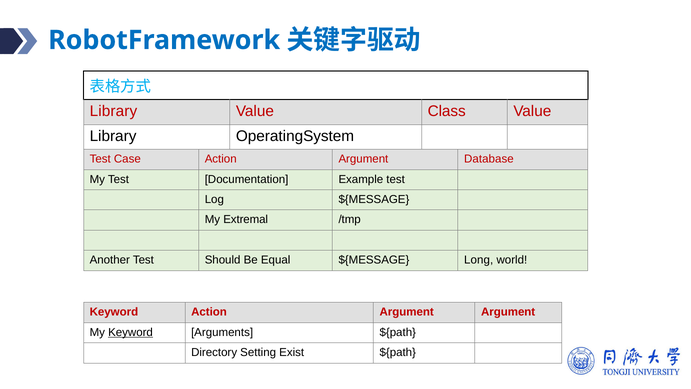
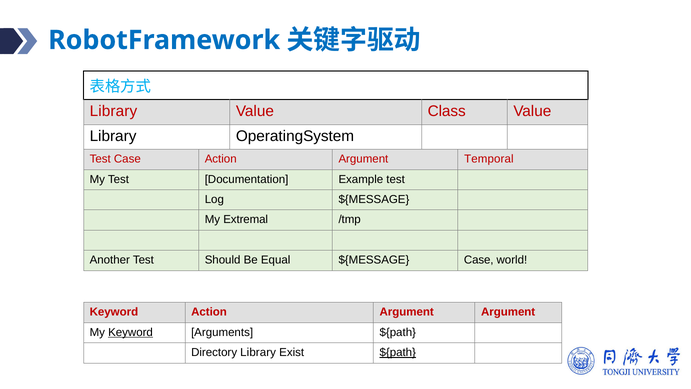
Database: Database -> Temporal (489, 159)
${MESSAGE Long: Long -> Case (479, 260)
Directory Setting: Setting -> Library (258, 352)
${path underline: none -> present (398, 352)
